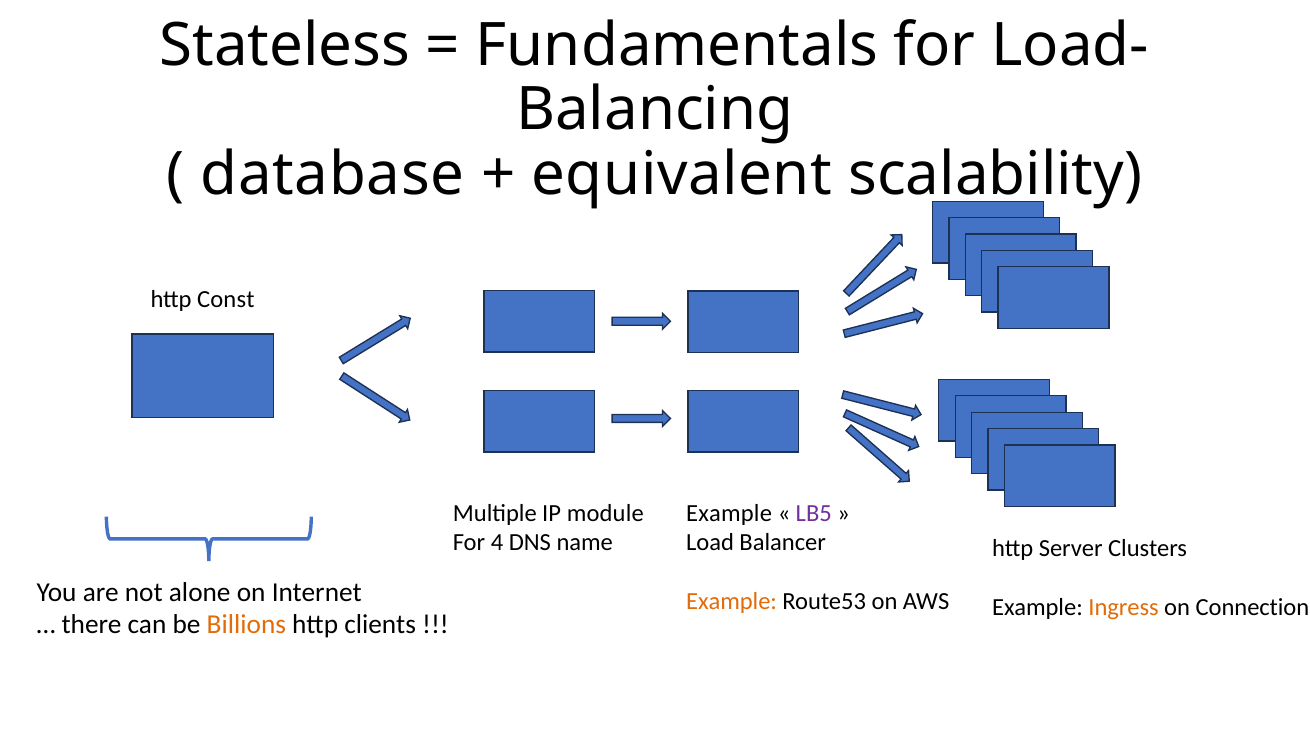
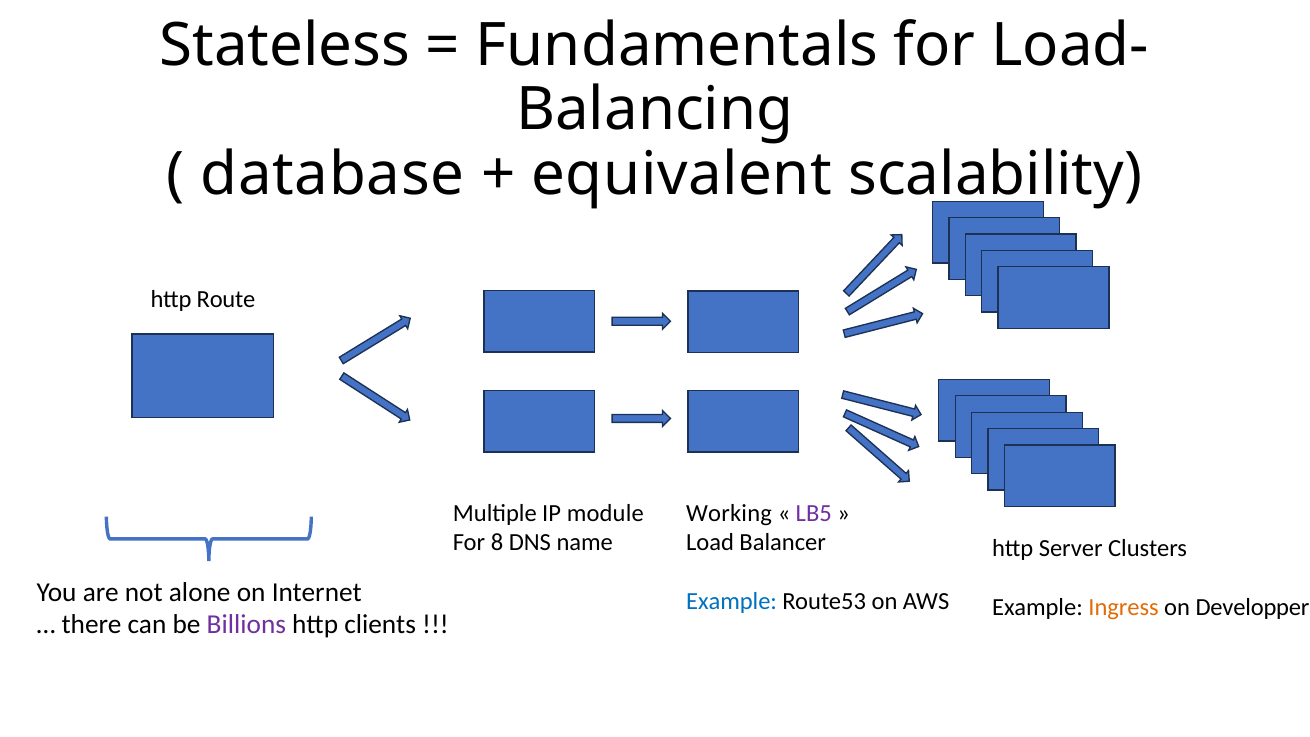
Const: Const -> Route (226, 300)
Example: Example -> Working (729, 513)
4: 4 -> 8 (497, 542)
Example colour: orange -> blue (732, 601)
Connection: Connection -> Developper (1253, 607)
Billions colour: orange -> purple (246, 625)
